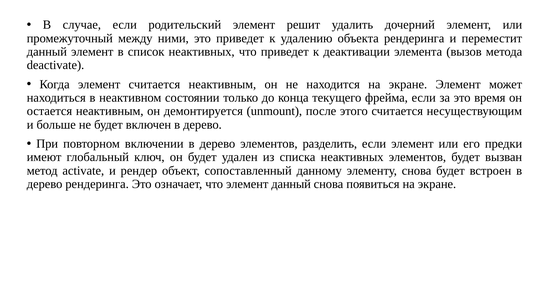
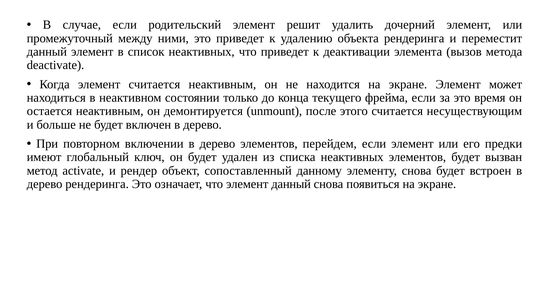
разделить: разделить -> перейдем (330, 143)
